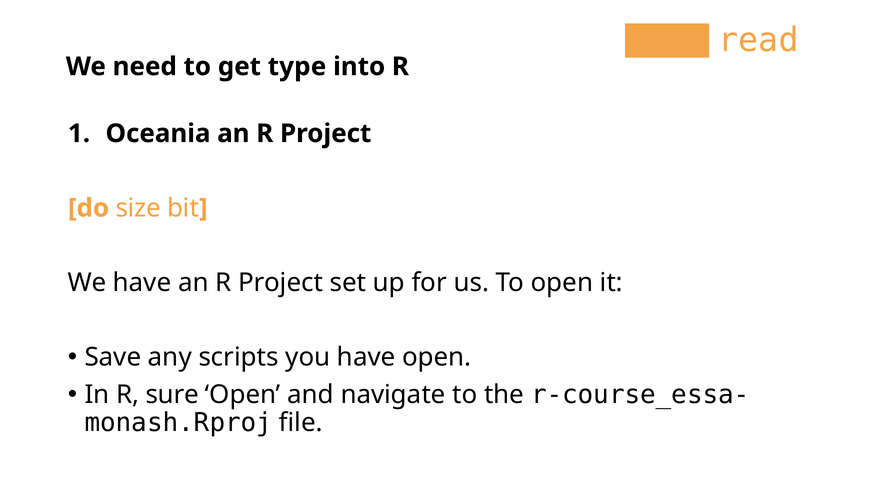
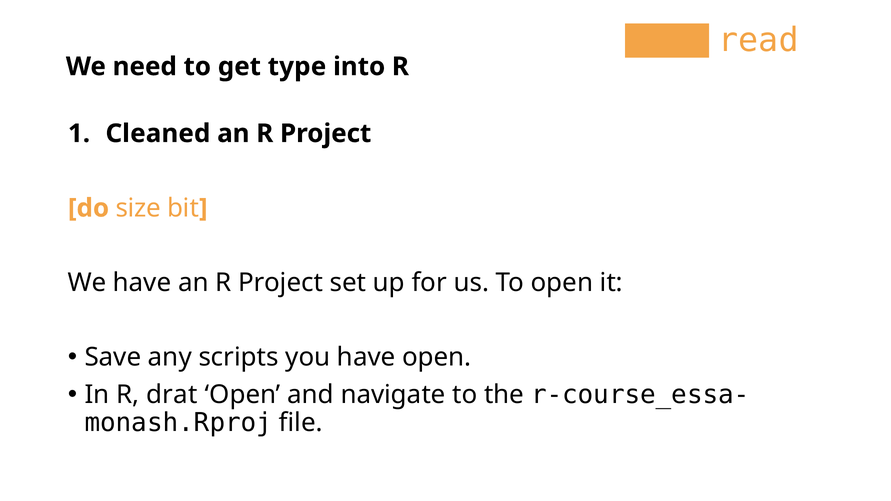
Oceania: Oceania -> Cleaned (158, 134)
sure: sure -> drat (172, 395)
